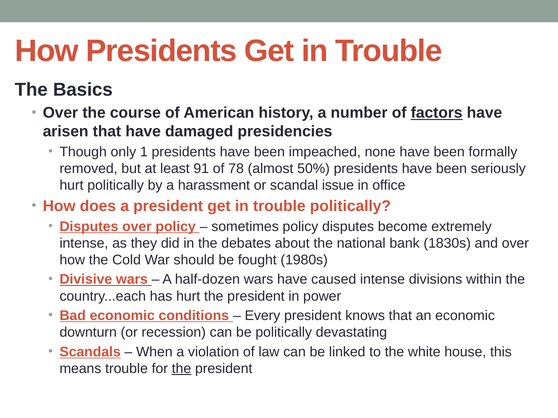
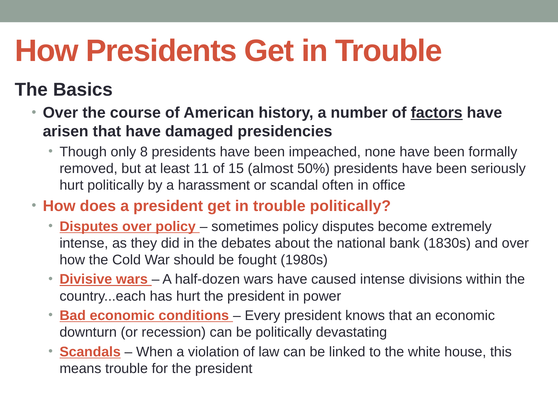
1: 1 -> 8 (144, 152)
91: 91 -> 11 (201, 169)
78: 78 -> 15 (236, 169)
issue: issue -> often (338, 185)
the underline: present -> none (181, 369)
